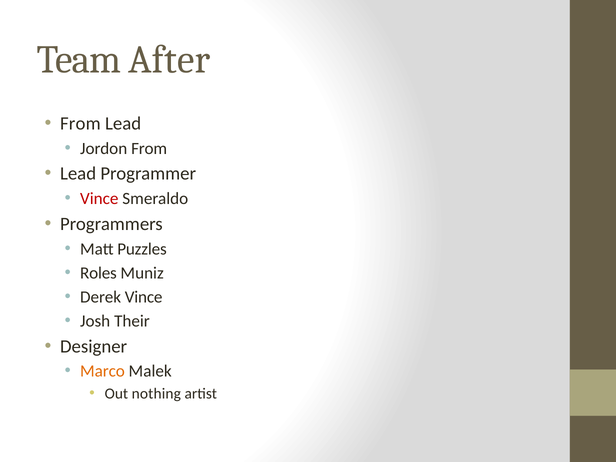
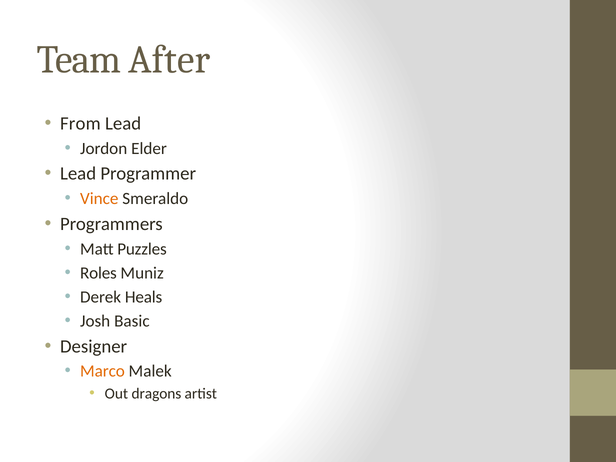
Jordon From: From -> Elder (149, 148)
Vince colour: red -> orange (99, 199)
Derek Vince: Vince -> Heals (144, 297)
Their: Their -> Basic (132, 321)
nothing: nothing -> dragons (156, 394)
